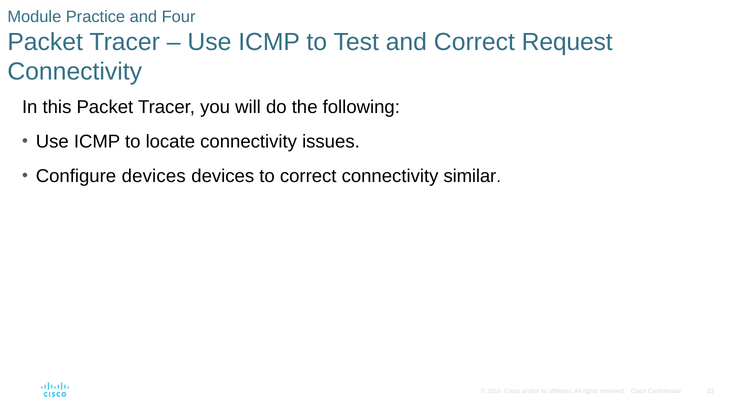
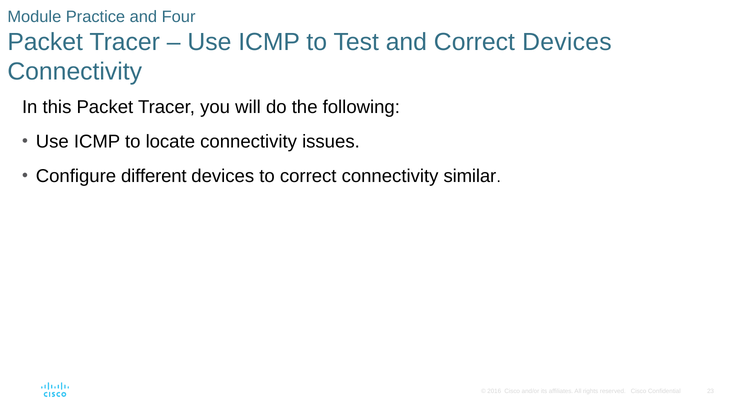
Correct Request: Request -> Devices (567, 42)
Configure devices: devices -> different (154, 176)
